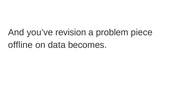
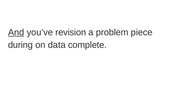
And underline: none -> present (16, 32)
offline: offline -> during (20, 45)
becomes: becomes -> complete (87, 45)
